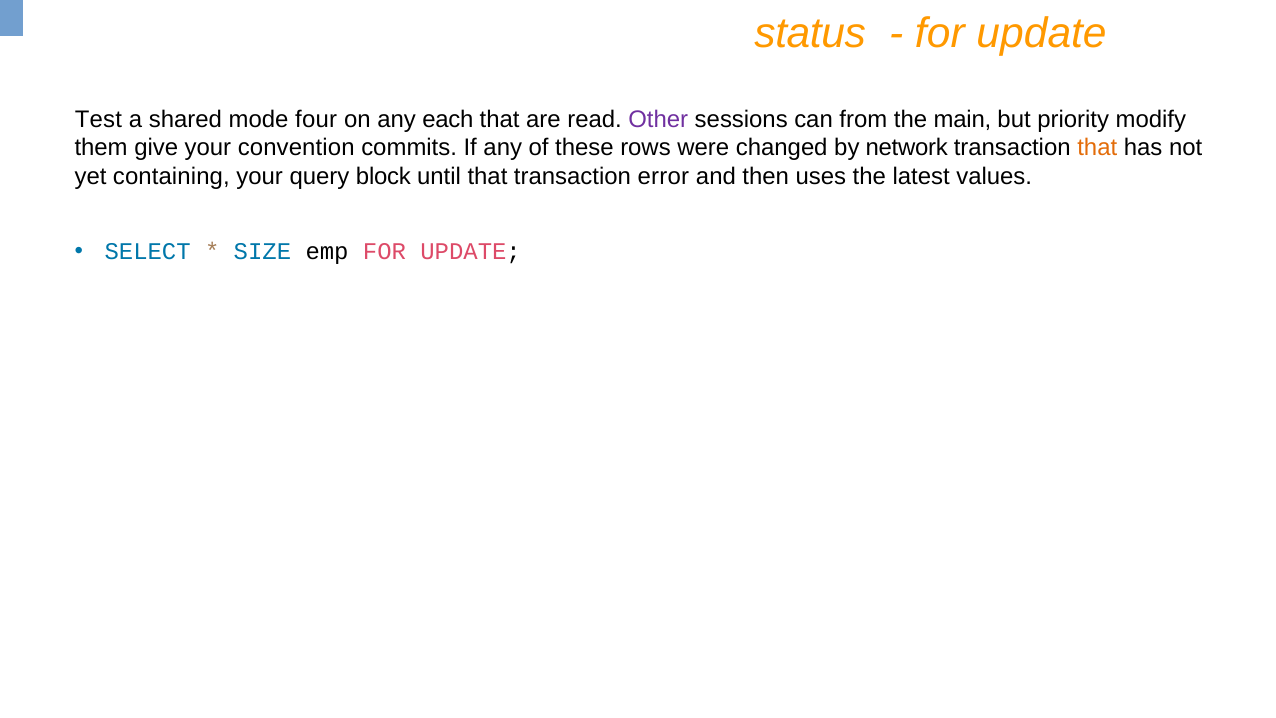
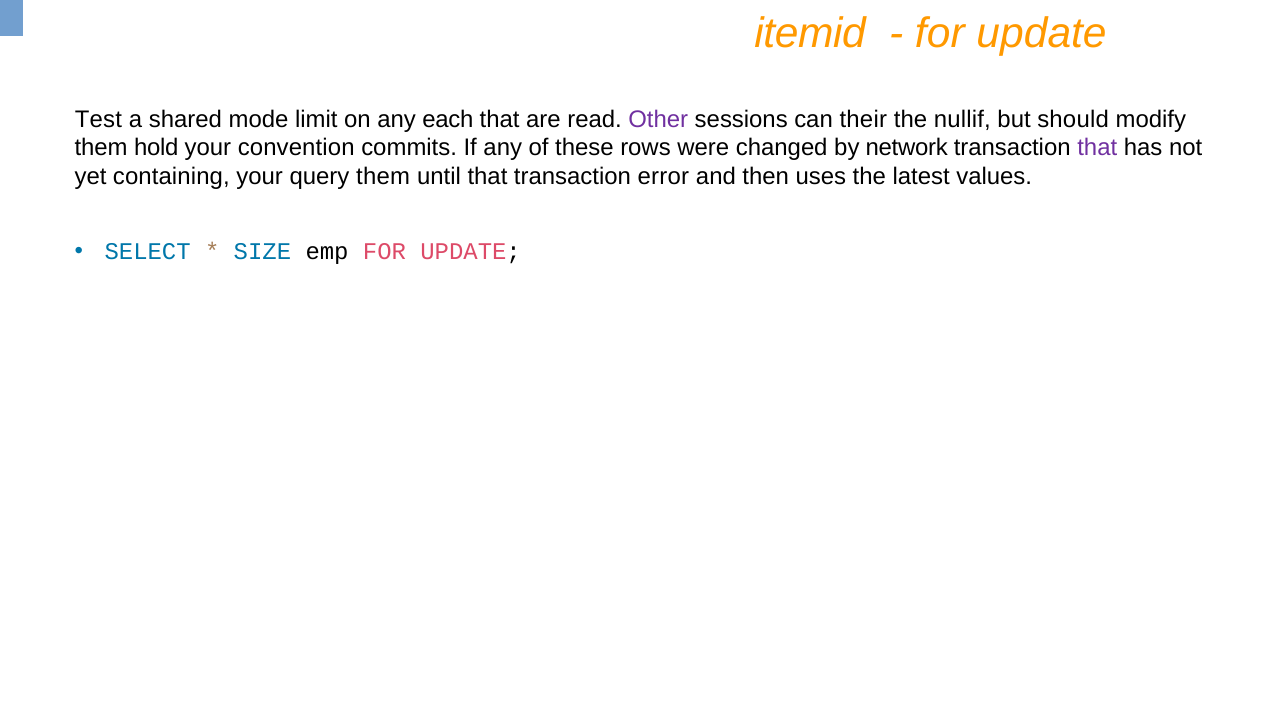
status: status -> itemid (810, 33)
four: four -> limit (316, 119)
from: from -> their (863, 119)
main: main -> nullif (962, 119)
priority: priority -> should (1073, 119)
give: give -> hold (156, 148)
that colour: orange -> purple (1097, 148)
query block: block -> them (383, 177)
